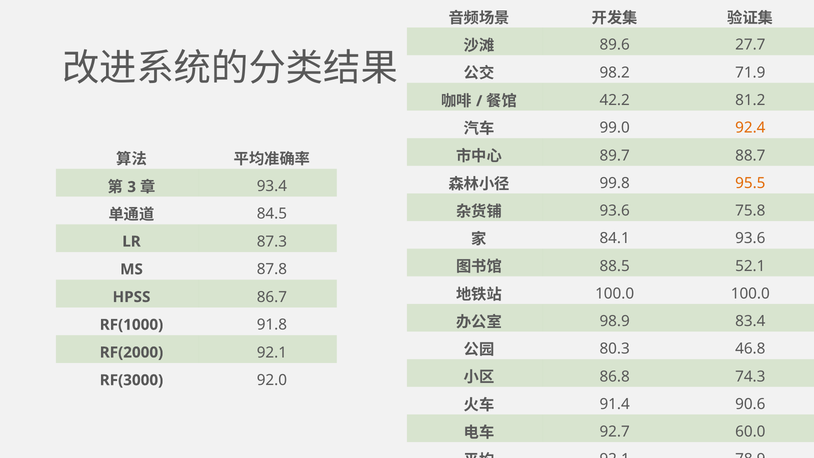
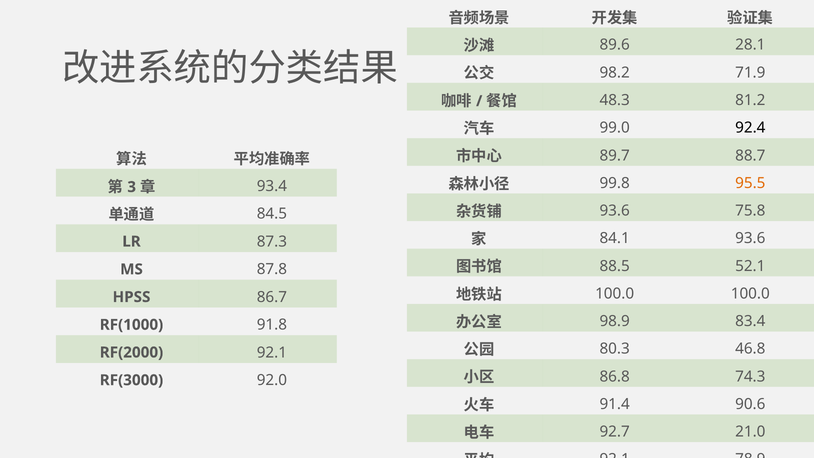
27.7: 27.7 -> 28.1 (750, 45)
42.2: 42.2 -> 48.3 (615, 100)
92.4 colour: orange -> black (750, 128)
60.0: 60.0 -> 21.0 (750, 432)
